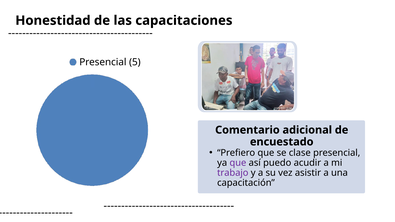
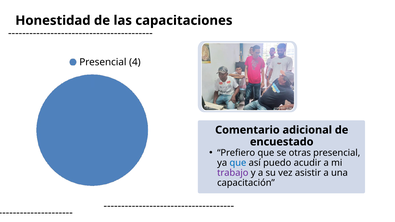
5: 5 -> 4 (135, 62)
clase: clase -> otras (300, 153)
que colour: purple -> blue (238, 163)
